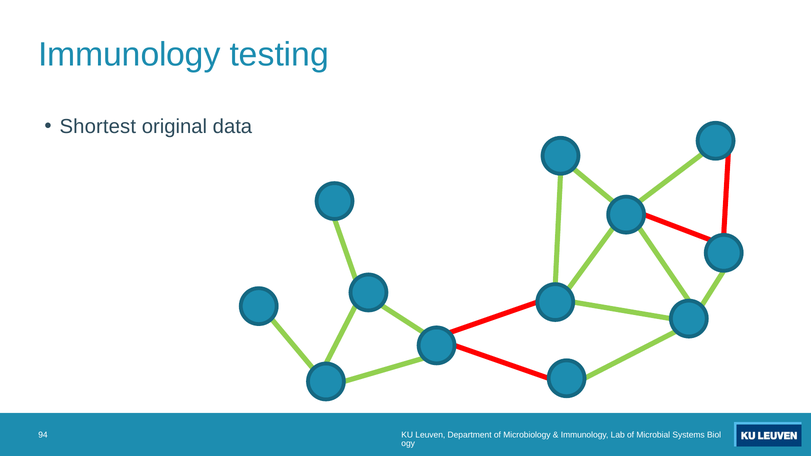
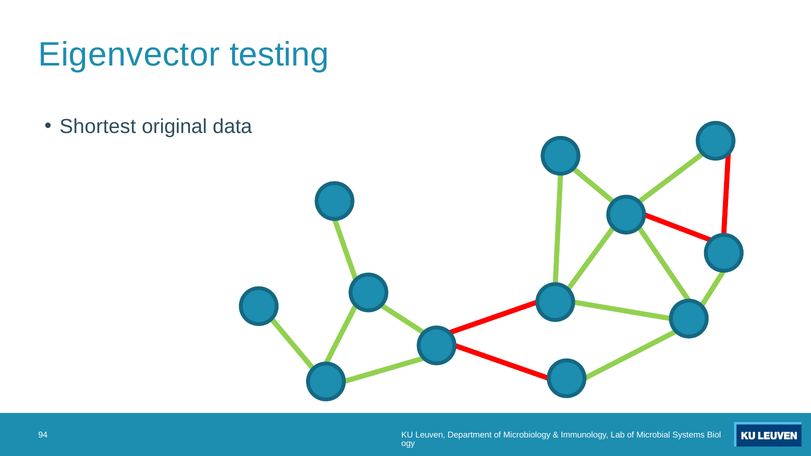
Immunology: Immunology -> Eigenvector (129, 54)
